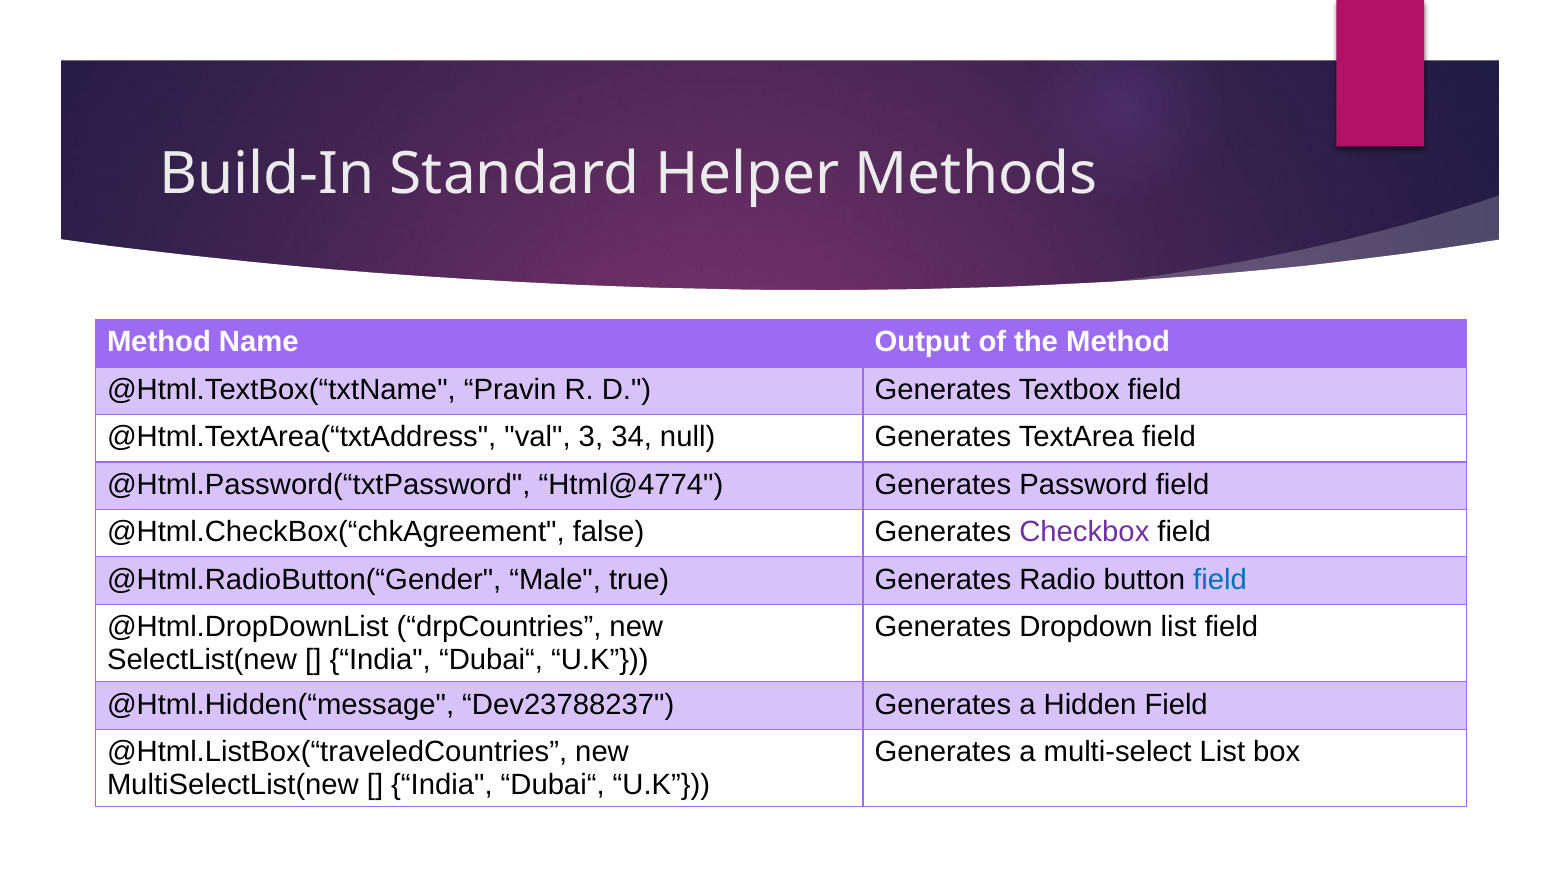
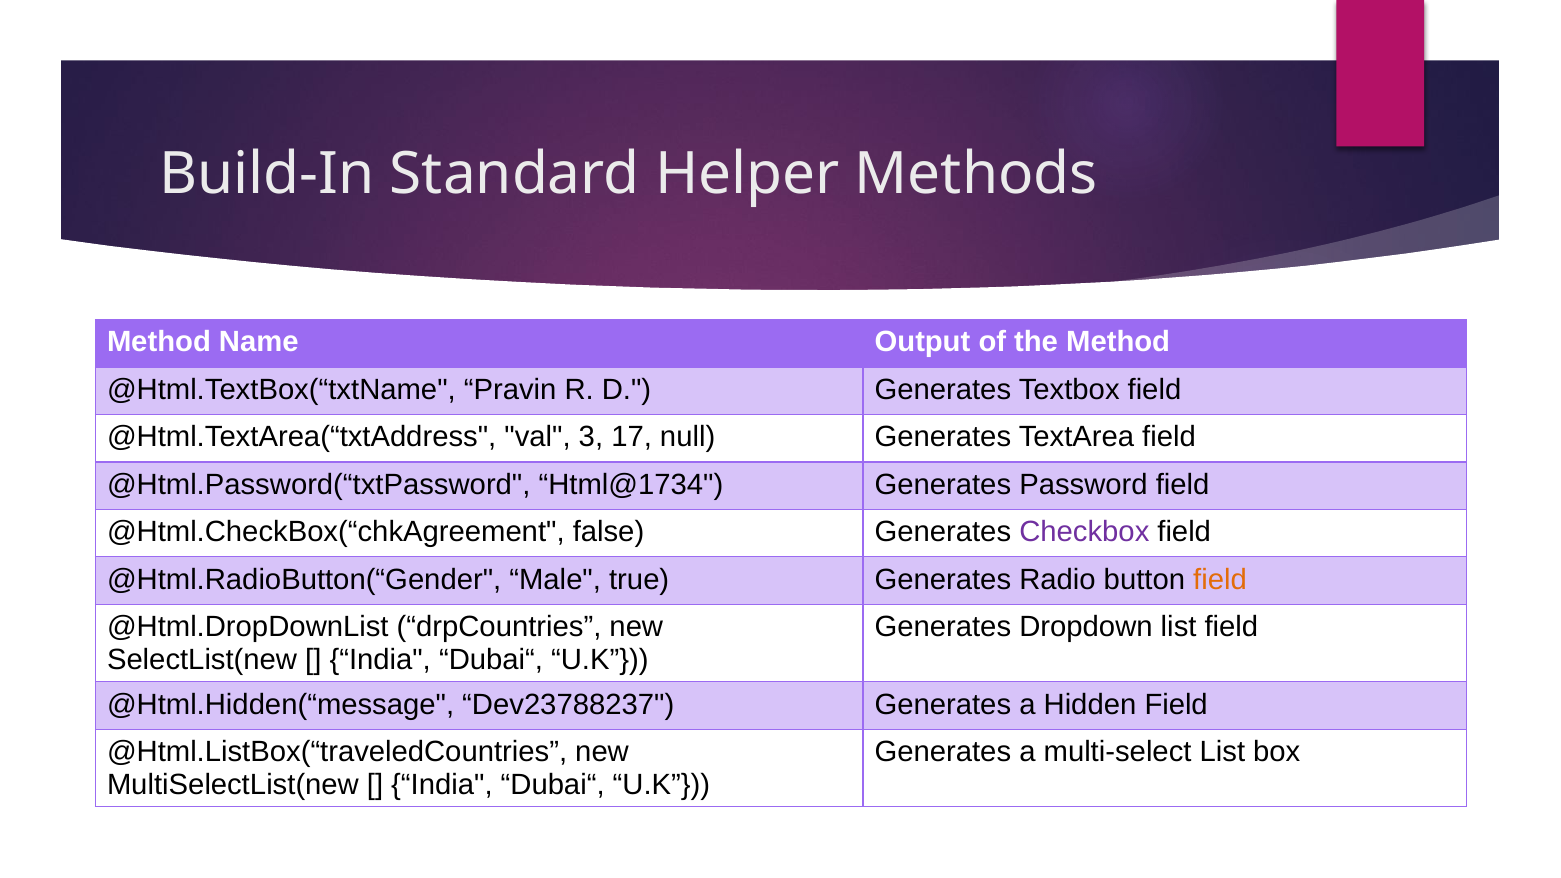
34: 34 -> 17 (632, 437)
Html@4774: Html@4774 -> Html@1734 (631, 485)
field colour: blue -> orange (1220, 580)
